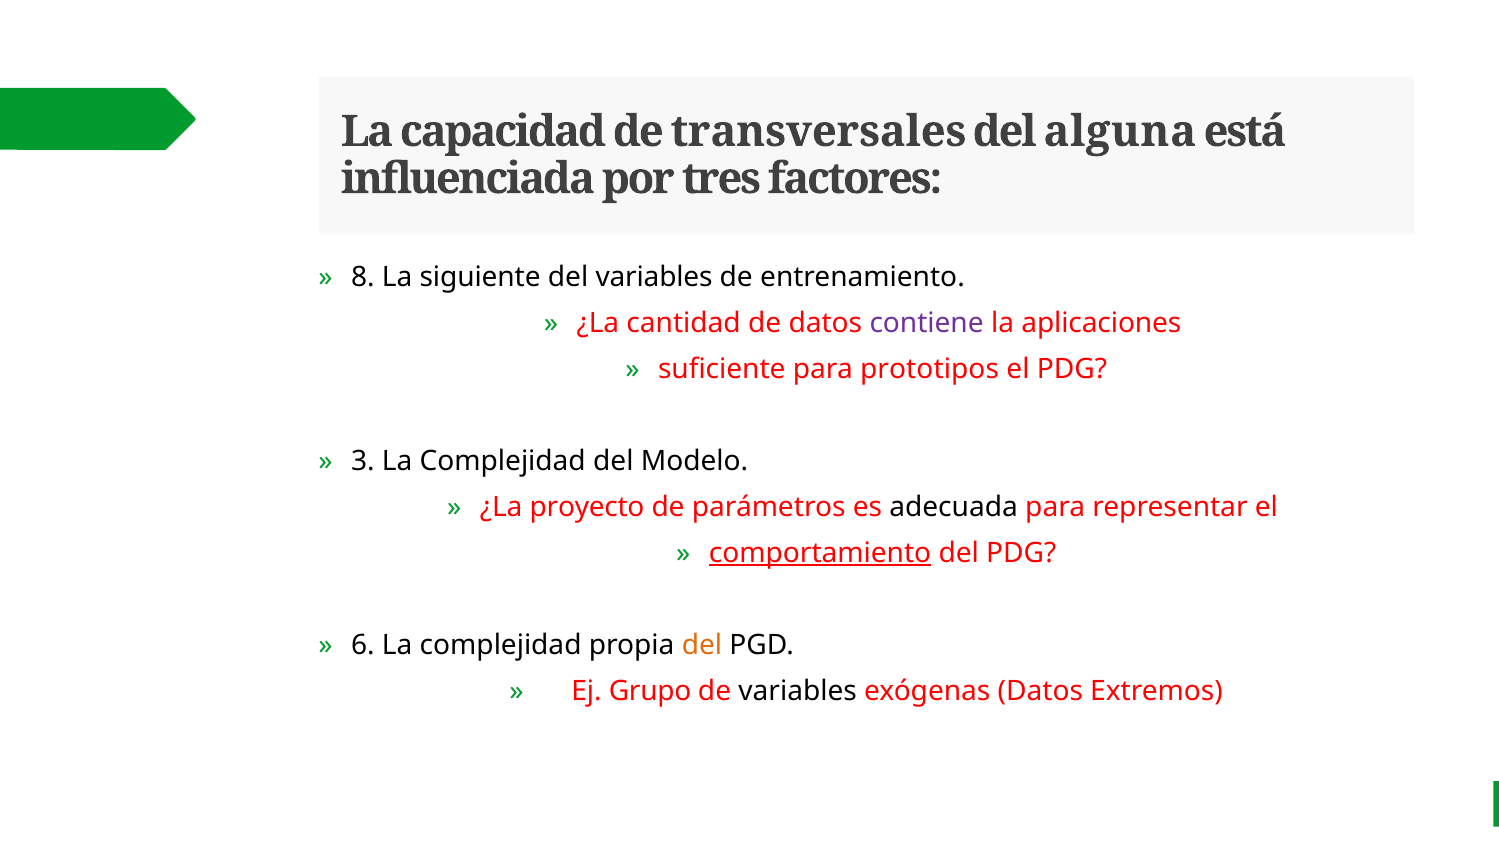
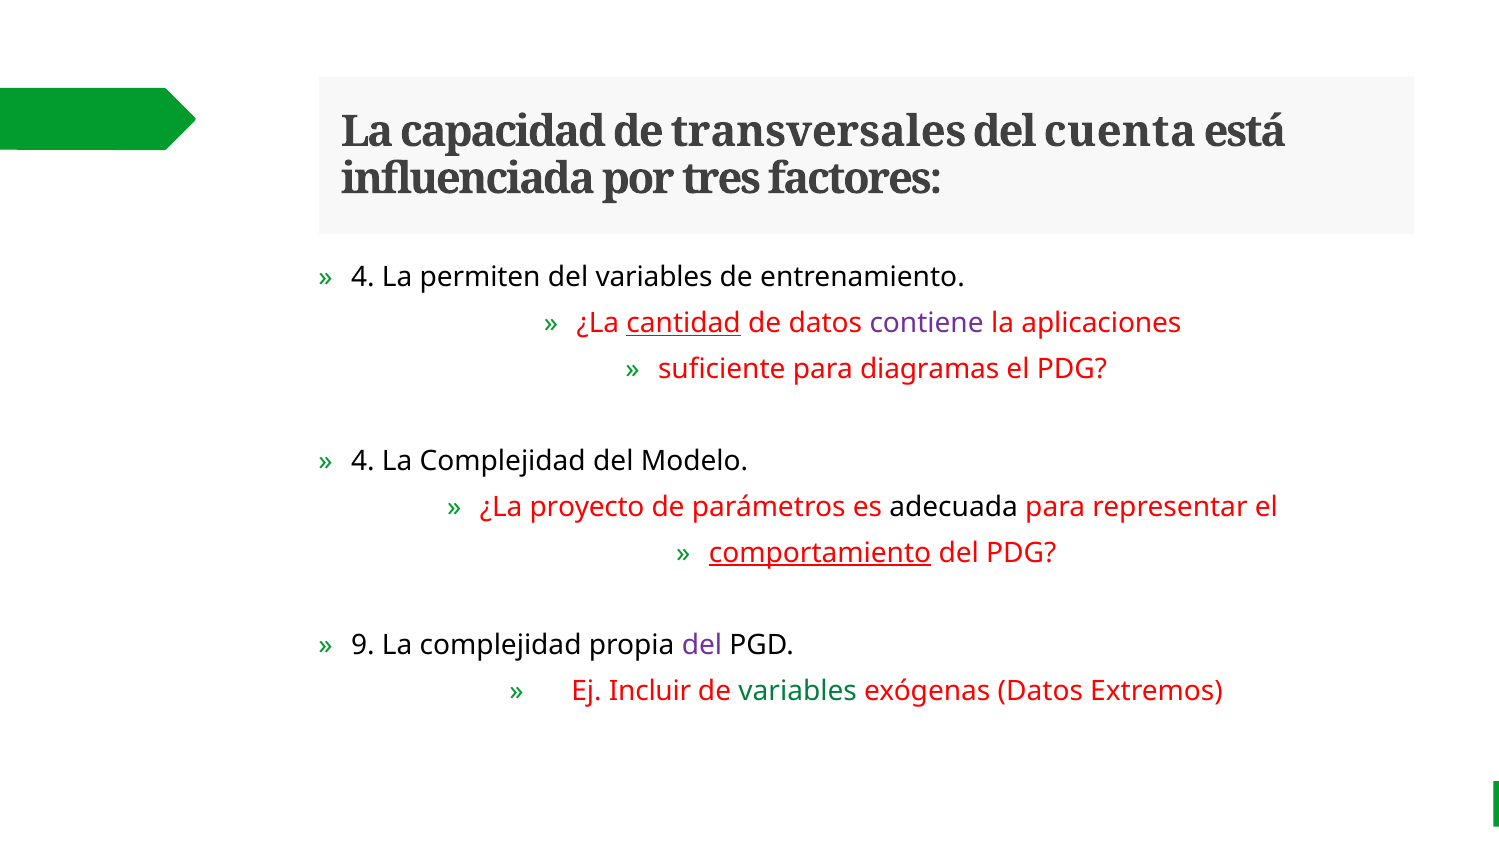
alguna: alguna -> cuenta (1120, 132)
8: 8 -> 4 (363, 277)
siguiente: siguiente -> permiten (480, 277)
cantidad underline: none -> present (684, 323)
prototipos: prototipos -> diagramas (930, 369)
3: 3 -> 4 (363, 461)
6: 6 -> 9 (363, 645)
del colour: orange -> purple (702, 645)
Grupo: Grupo -> Incluir (650, 691)
variables colour: black -> green (798, 691)
